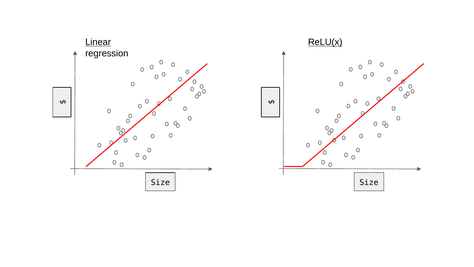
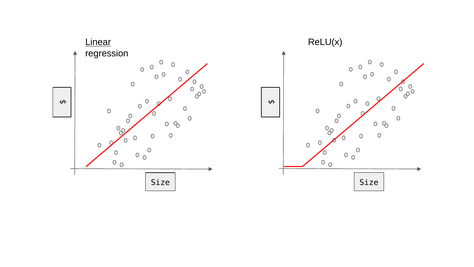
ReLU(x underline: present -> none (325, 42)
